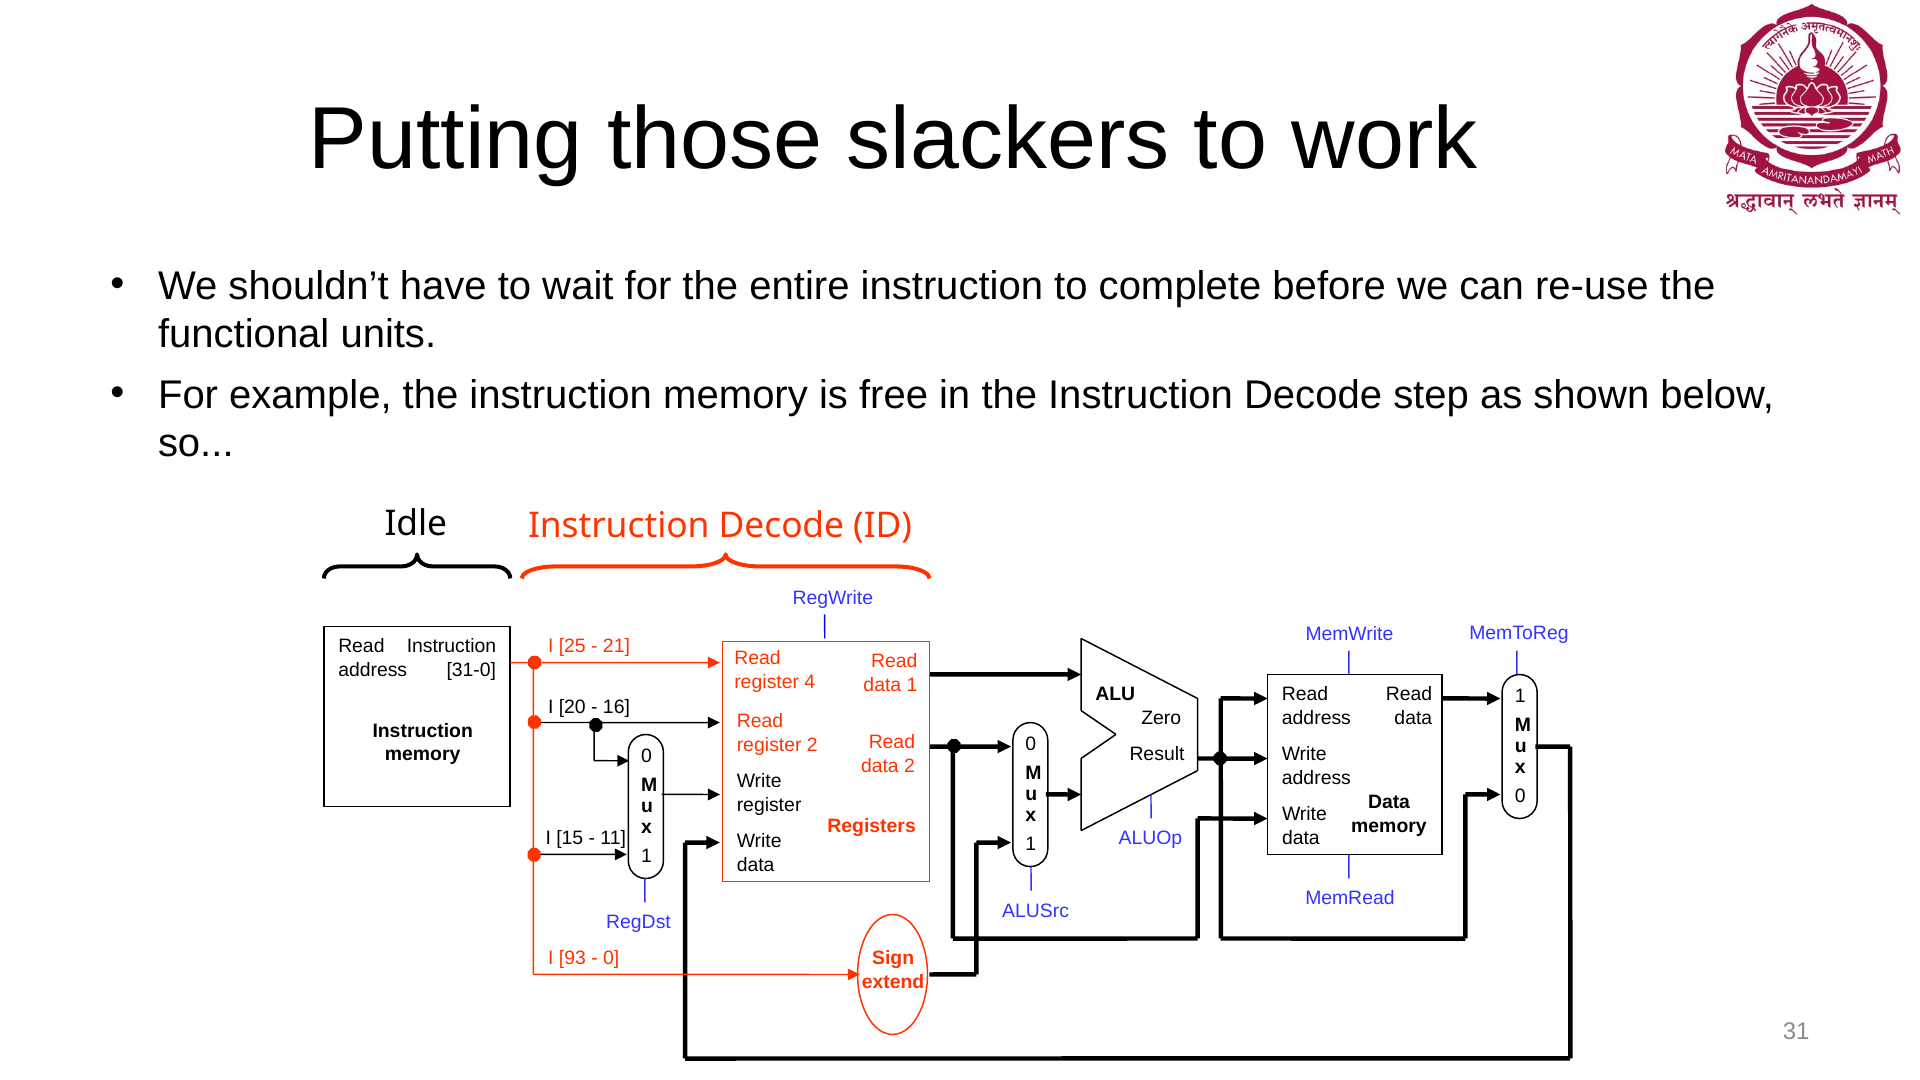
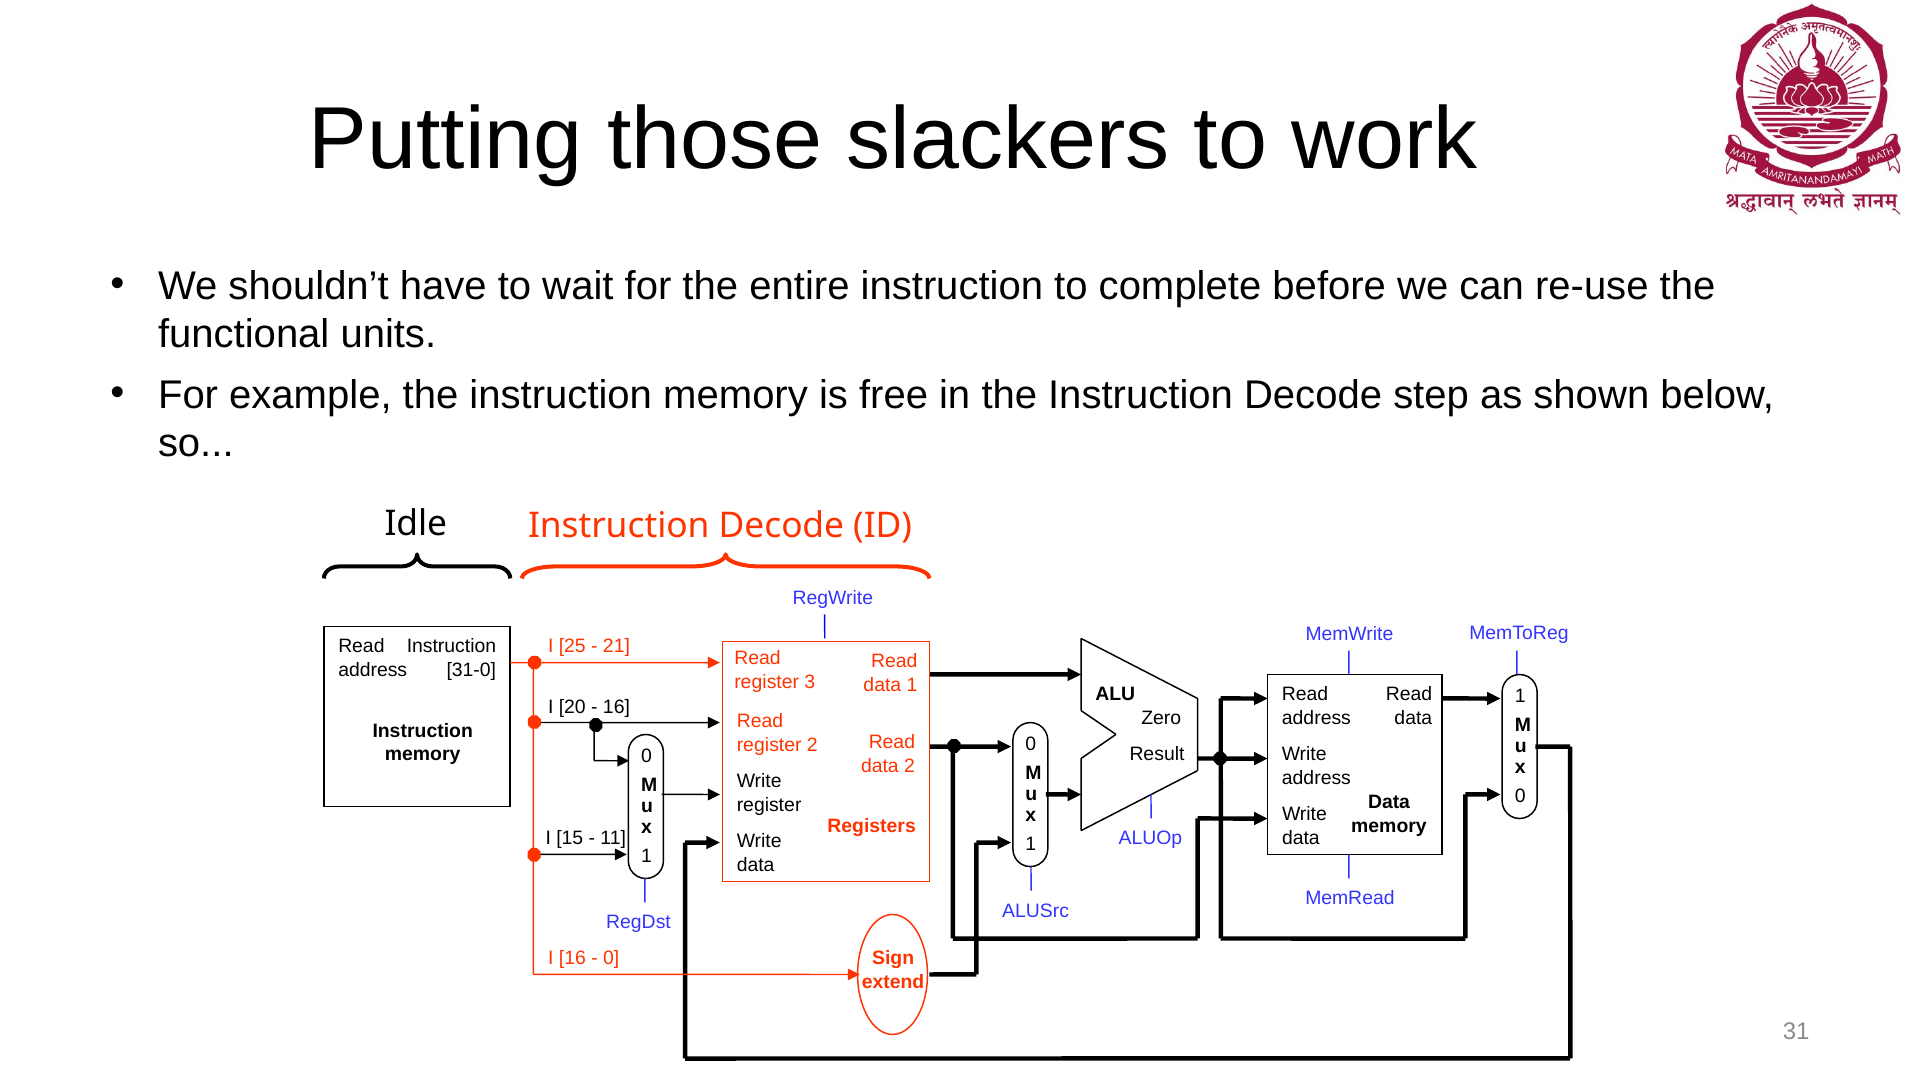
4: 4 -> 3 (810, 682)
I 93: 93 -> 16 (572, 959)
